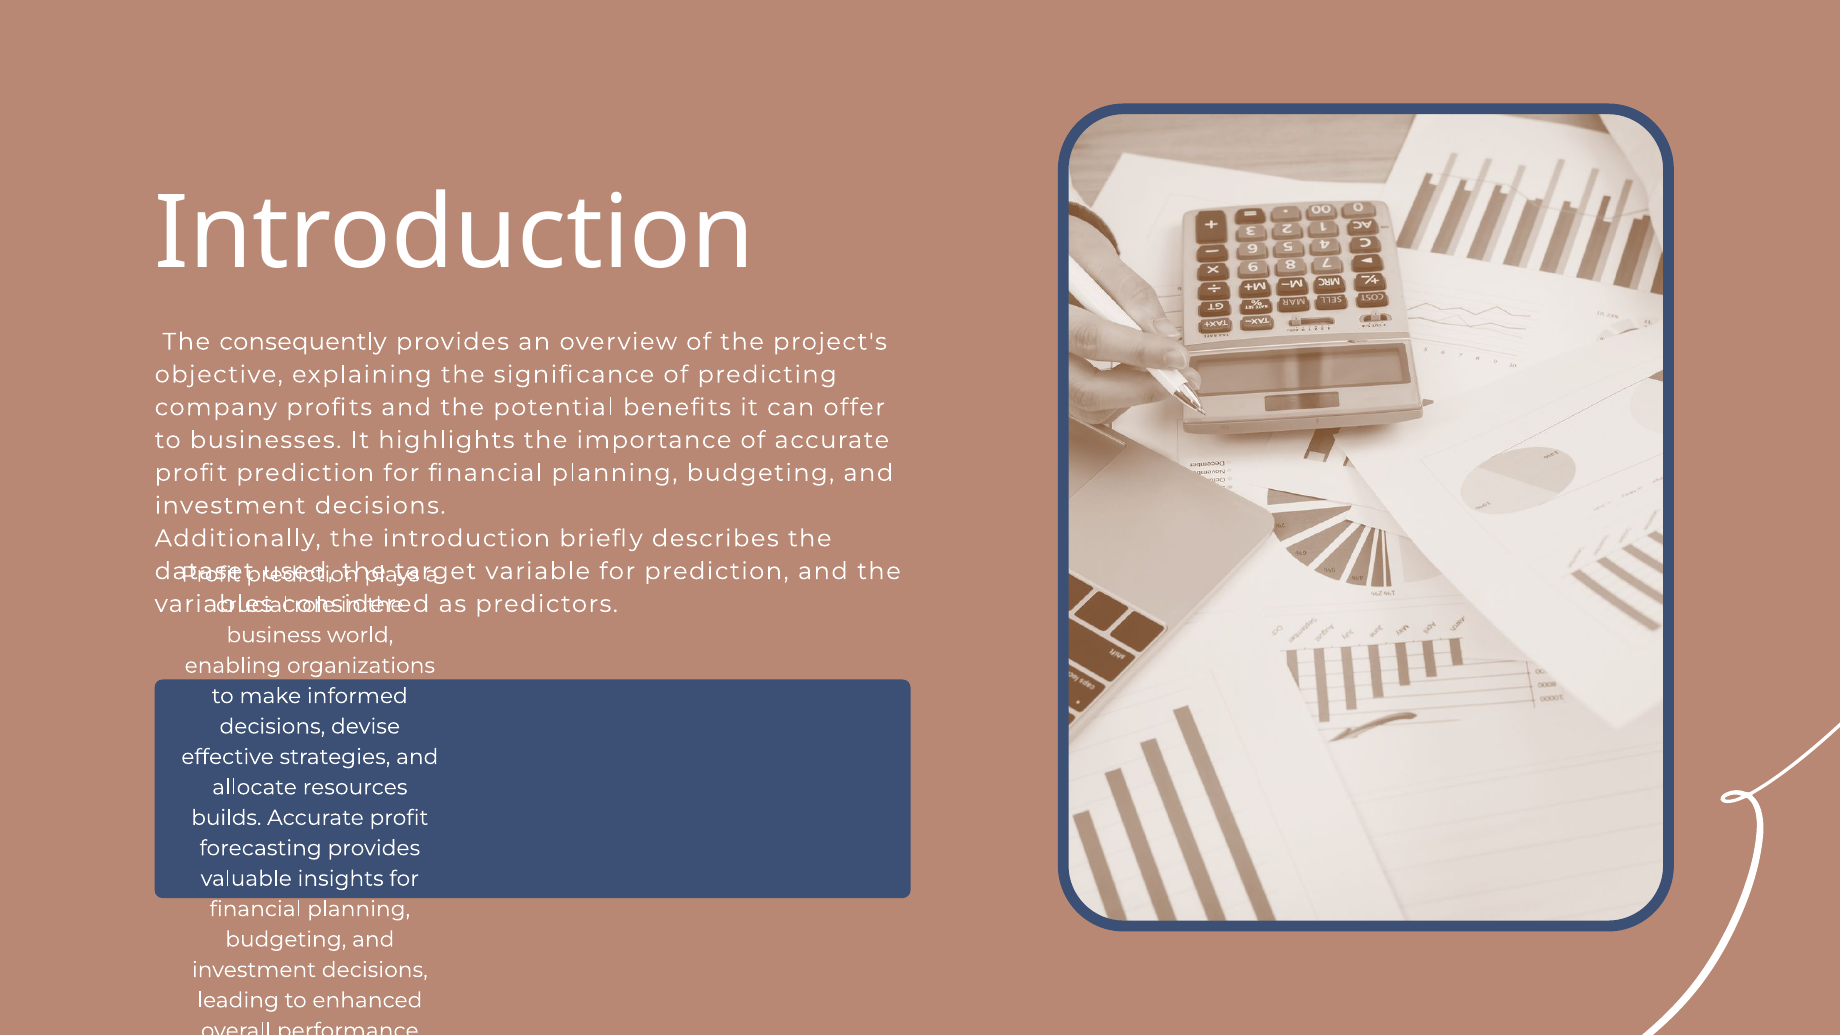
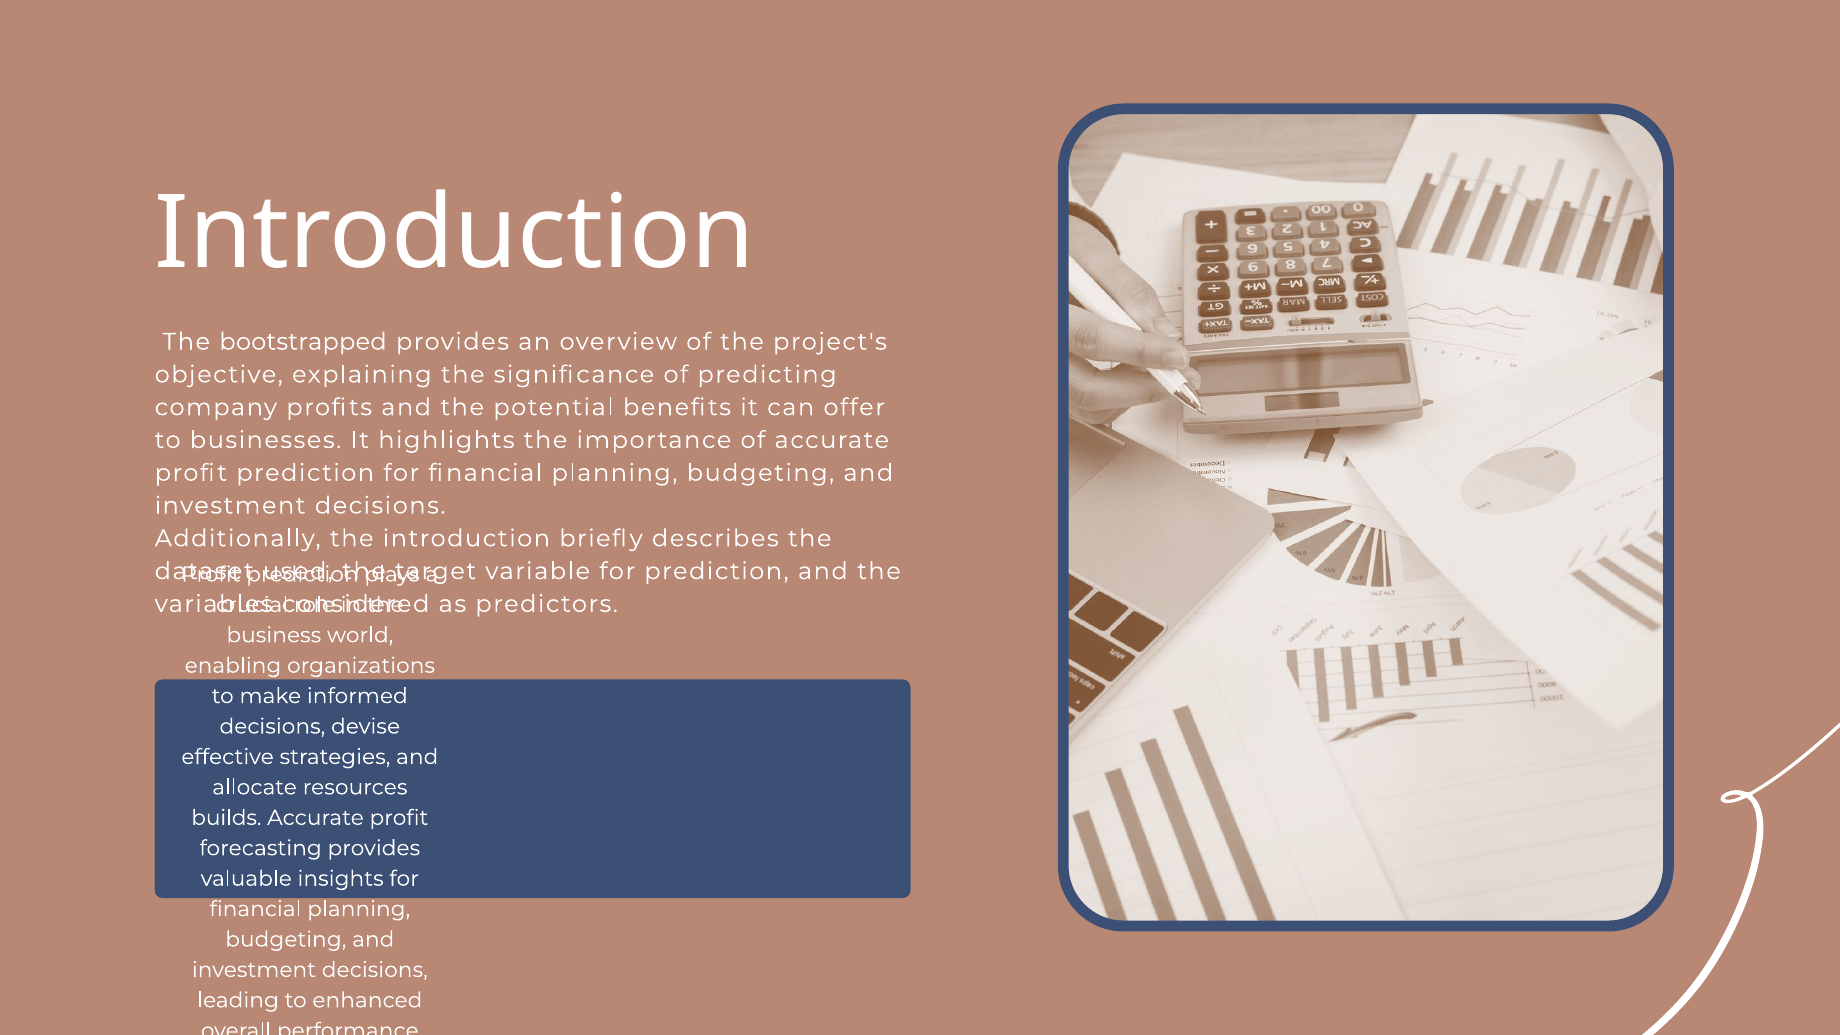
consequently: consequently -> bootstrapped (303, 342)
